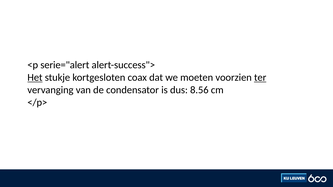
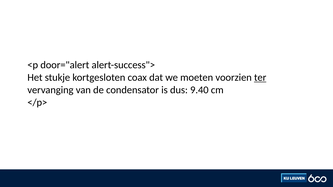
serie="alert: serie="alert -> door="alert (65, 65)
Het underline: present -> none (35, 78)
8.56: 8.56 -> 9.40 (199, 90)
